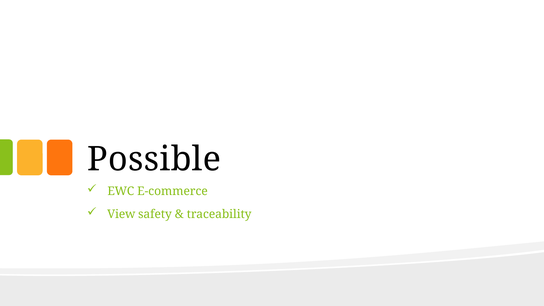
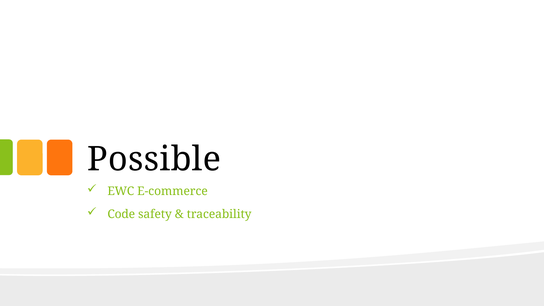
View: View -> Code (121, 214)
